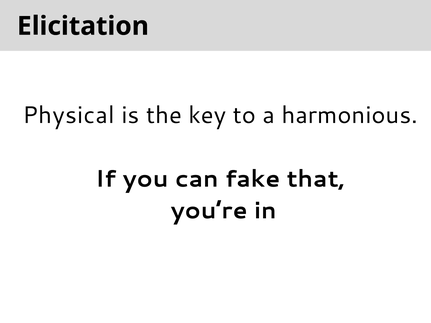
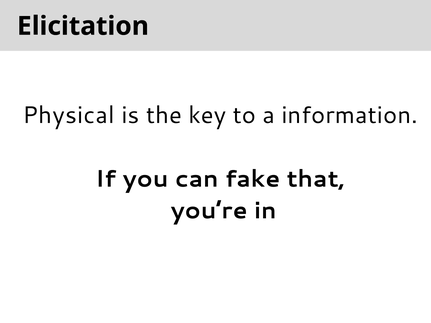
harmonious: harmonious -> information (350, 115)
